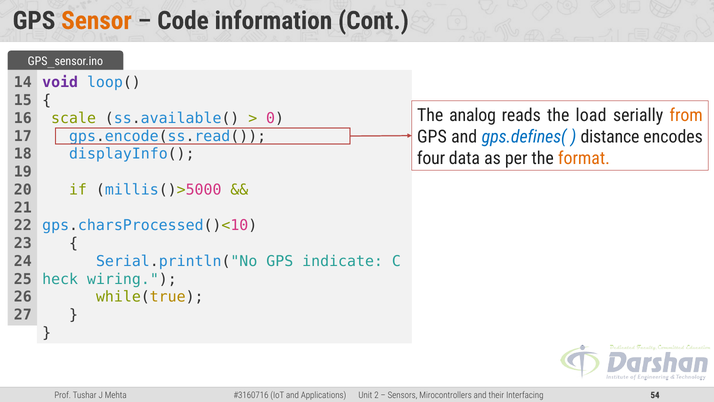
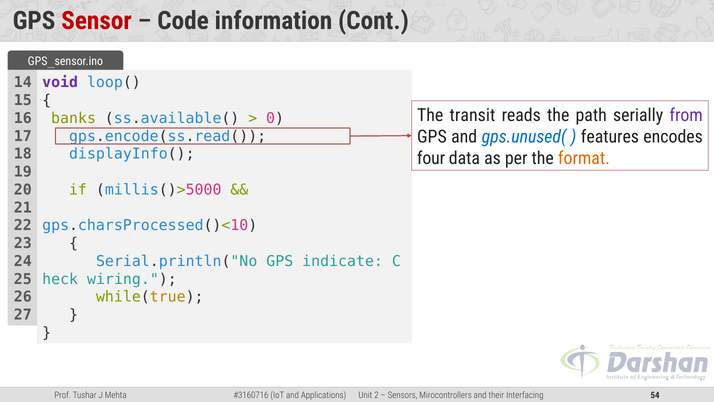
Sensor colour: orange -> red (96, 21)
analog: analog -> transit (472, 115)
load: load -> path (591, 115)
from colour: orange -> purple (686, 115)
scale: scale -> banks (74, 118)
gps.defines(: gps.defines( -> gps.unused( (524, 137)
distance: distance -> features (610, 137)
